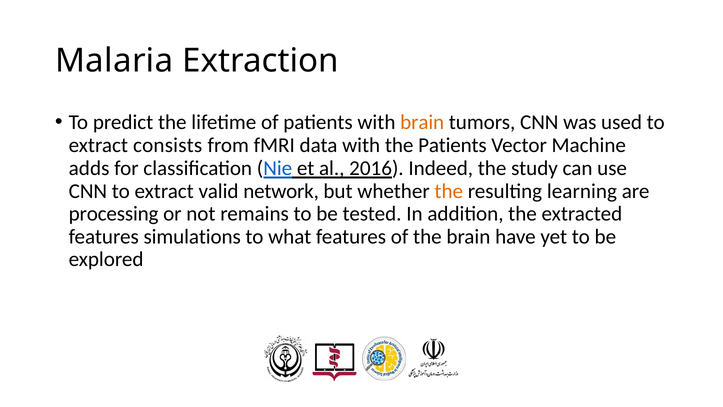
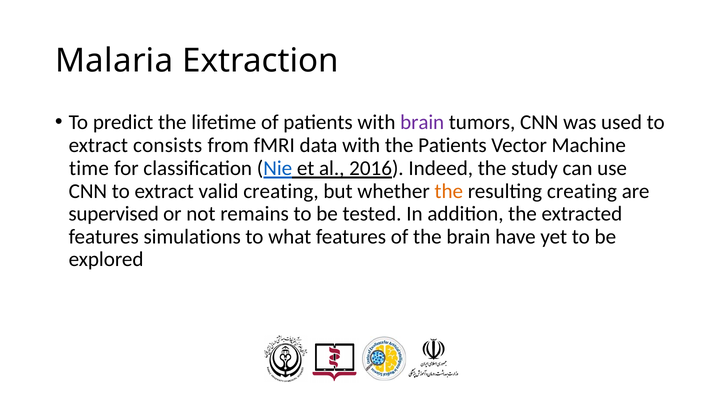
brain colour: orange -> purple (422, 122)
adds: adds -> time (89, 168)
valid network: network -> creating (281, 191)
resulting learning: learning -> creating (582, 191)
processing: processing -> supervised (114, 214)
